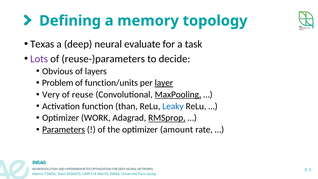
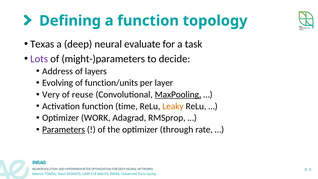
a memory: memory -> function (148, 21)
reuse-)parameters: reuse-)parameters -> might-)parameters (103, 59)
Obvious: Obvious -> Address (58, 71)
Problem: Problem -> Evolving (58, 83)
layer underline: present -> none (164, 83)
than: than -> time (127, 106)
Leaky colour: blue -> orange (173, 106)
RMSprop underline: present -> none (167, 118)
amount: amount -> through (177, 130)
